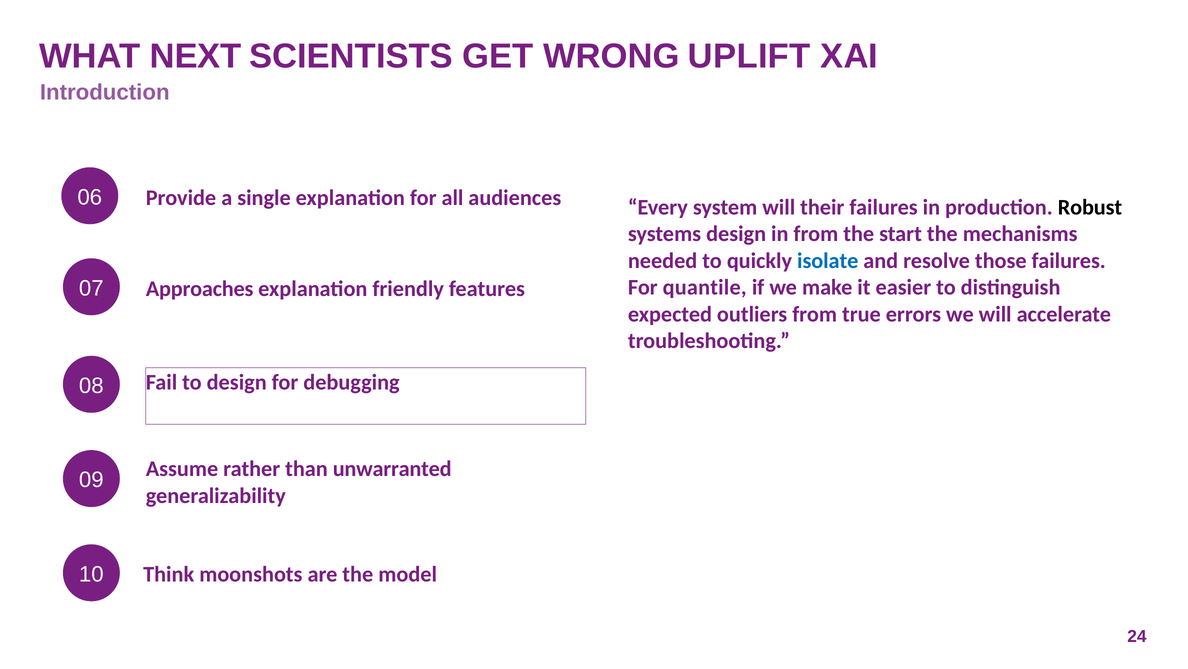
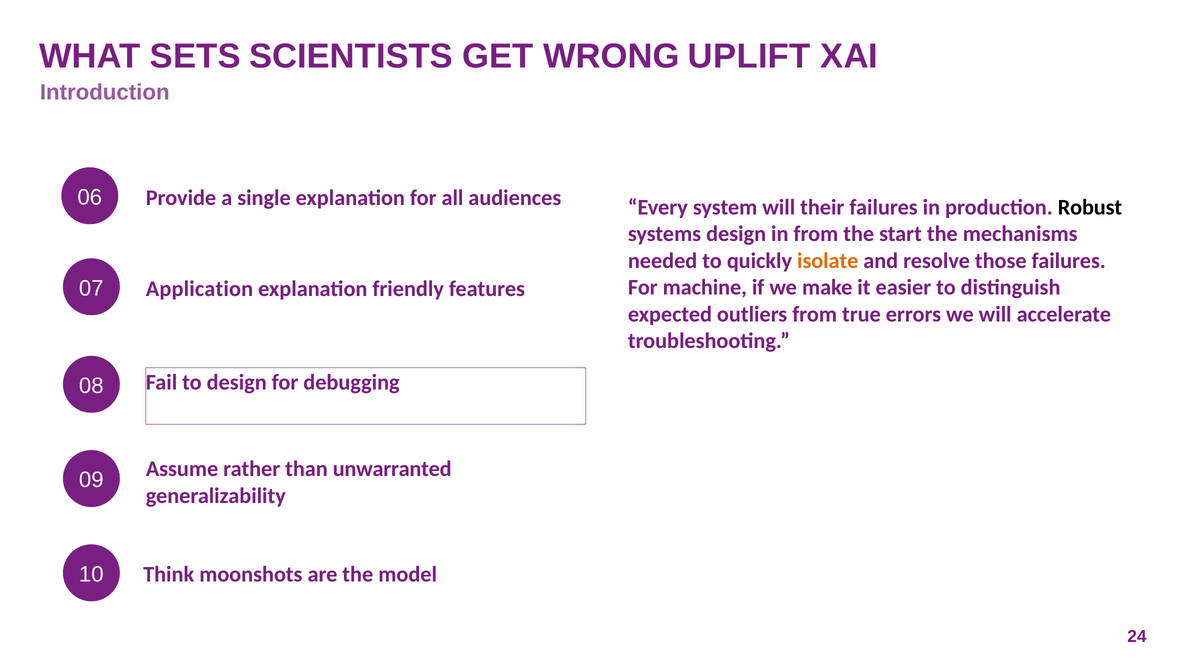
NEXT: NEXT -> SETS (195, 56)
isolate colour: blue -> orange (828, 261)
quantile: quantile -> machine (705, 287)
Approaches: Approaches -> Application (199, 289)
